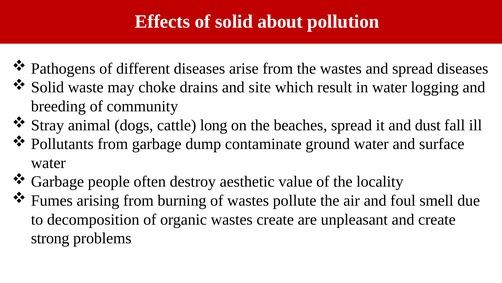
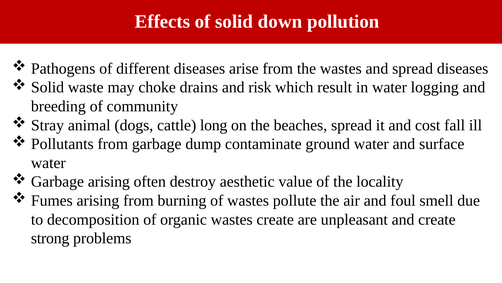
about: about -> down (280, 22)
site: site -> risk (260, 87)
dust: dust -> cost (428, 125)
Garbage people: people -> arising (109, 181)
